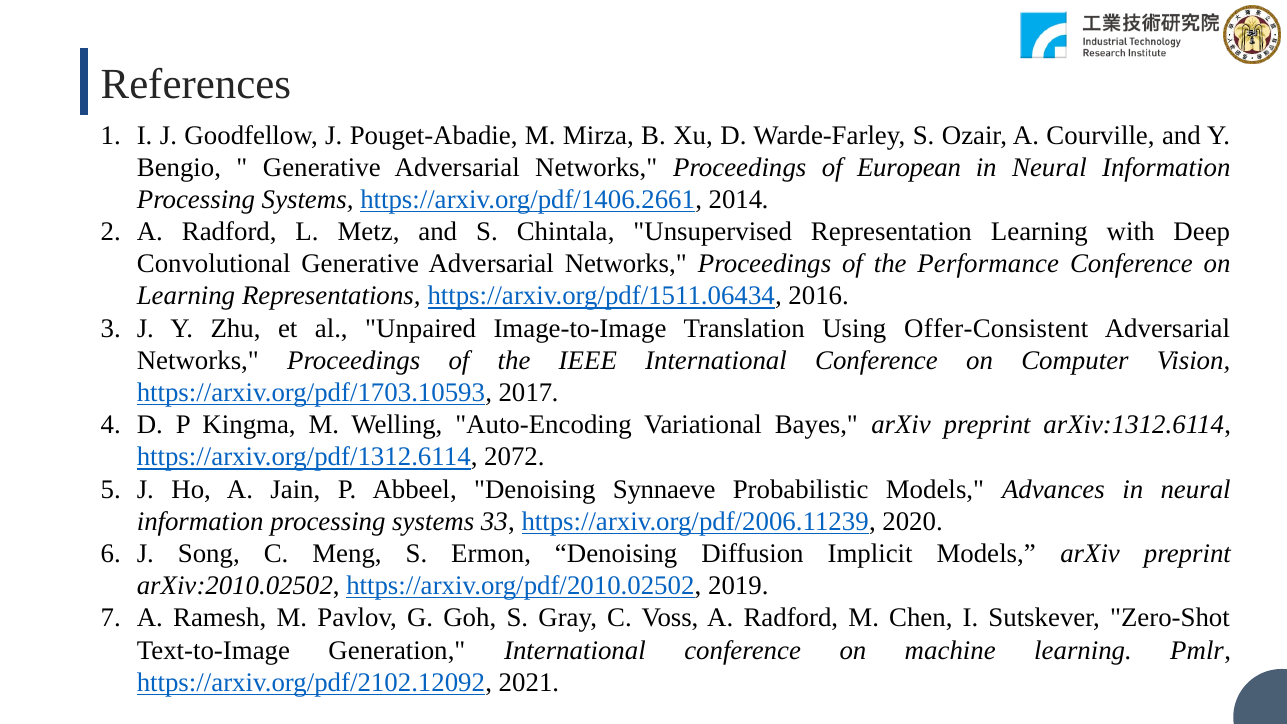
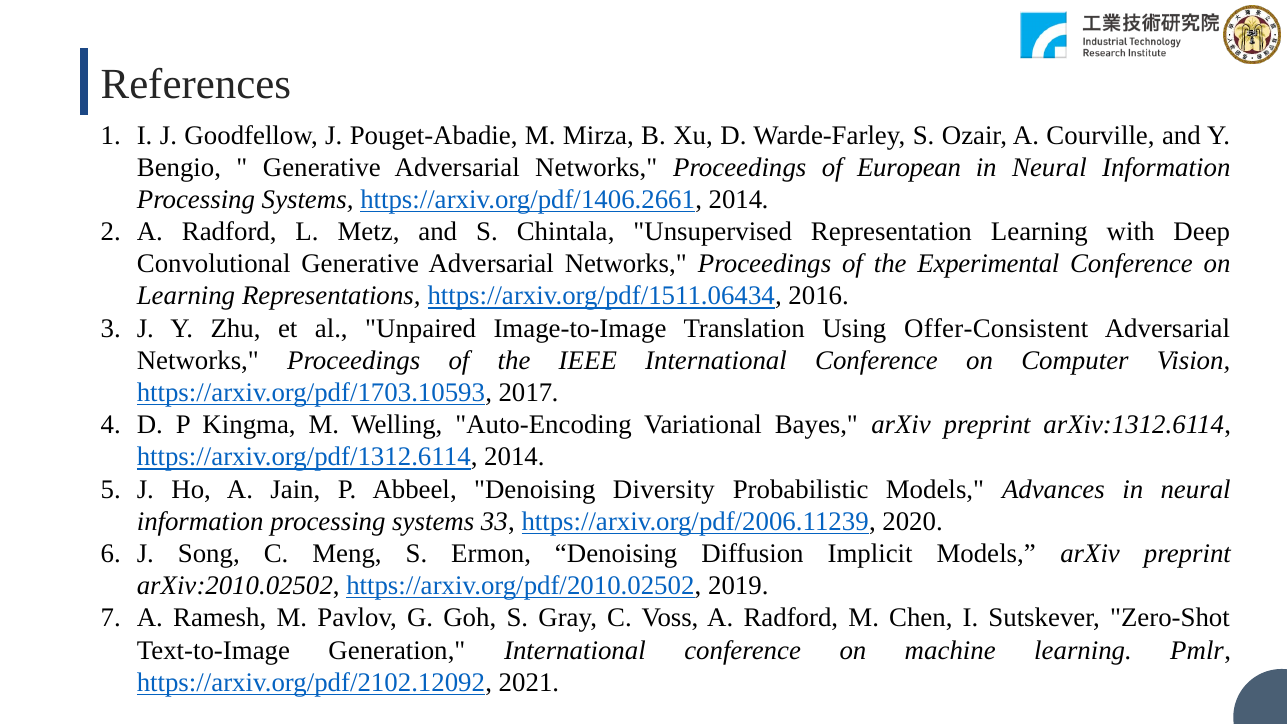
Performance: Performance -> Experimental (988, 264)
https://arxiv.org/pdf/1312.6114 2072: 2072 -> 2014 (514, 457)
Synnaeve: Synnaeve -> Diversity (664, 489)
